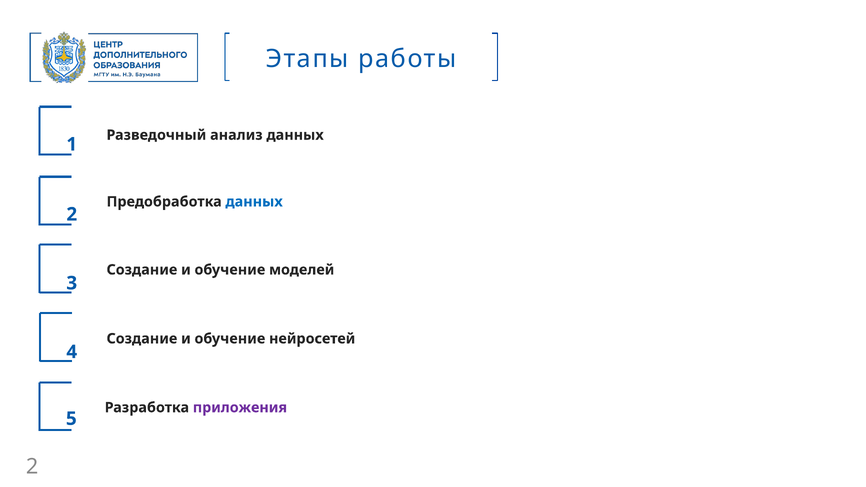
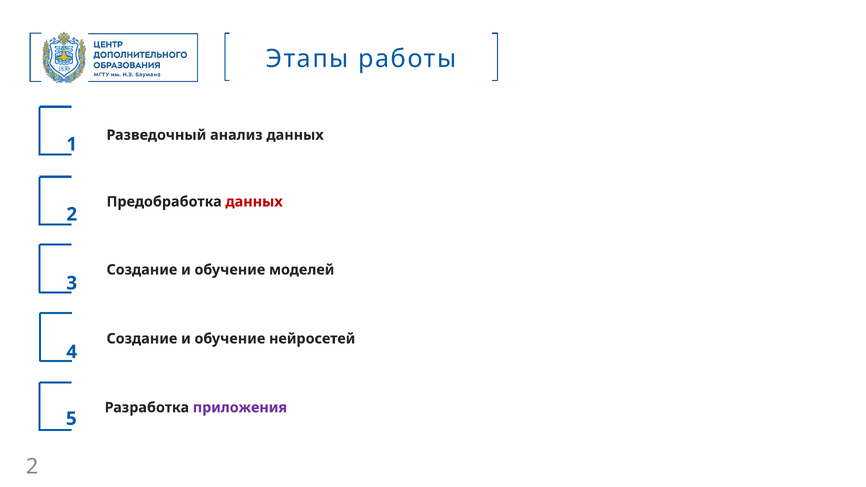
данных colour: blue -> red (254, 202)
